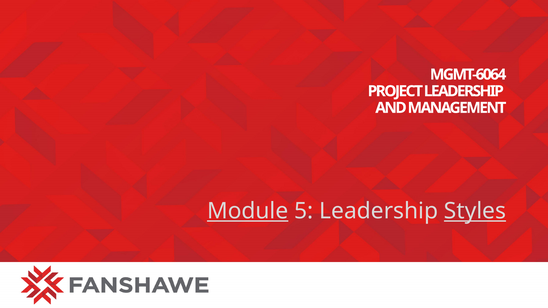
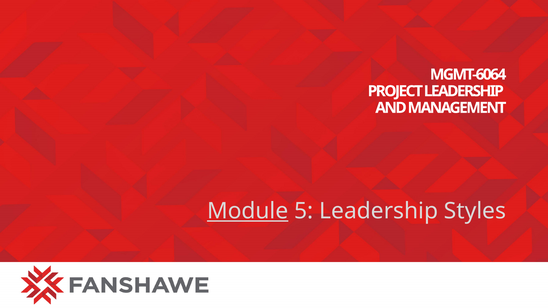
Styles underline: present -> none (475, 211)
